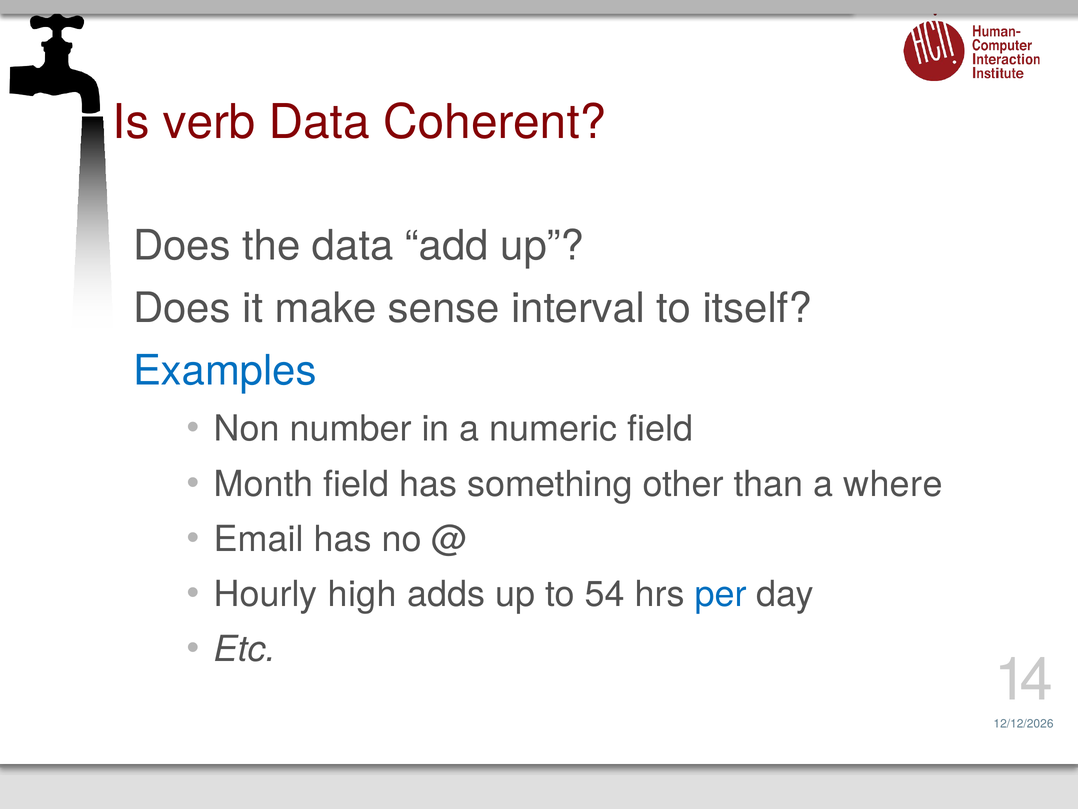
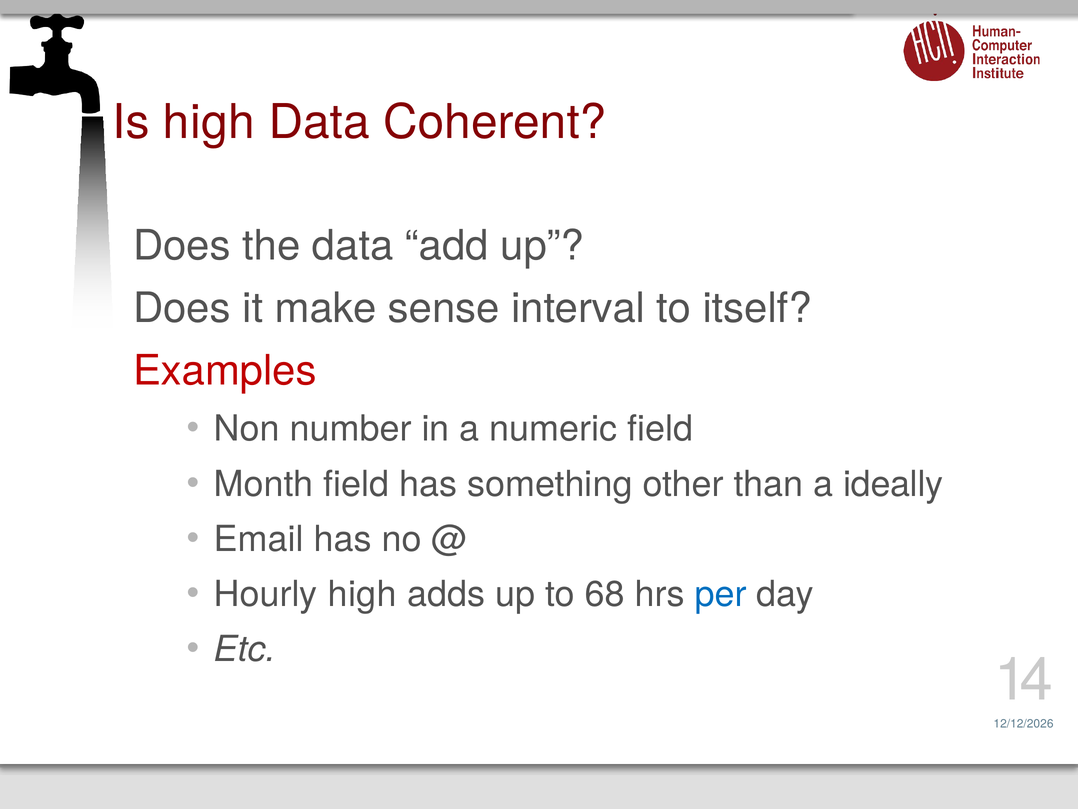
Is verb: verb -> high (209, 122)
Examples colour: blue -> red (225, 370)
where: where -> ideally (893, 484)
54: 54 -> 68 (605, 594)
